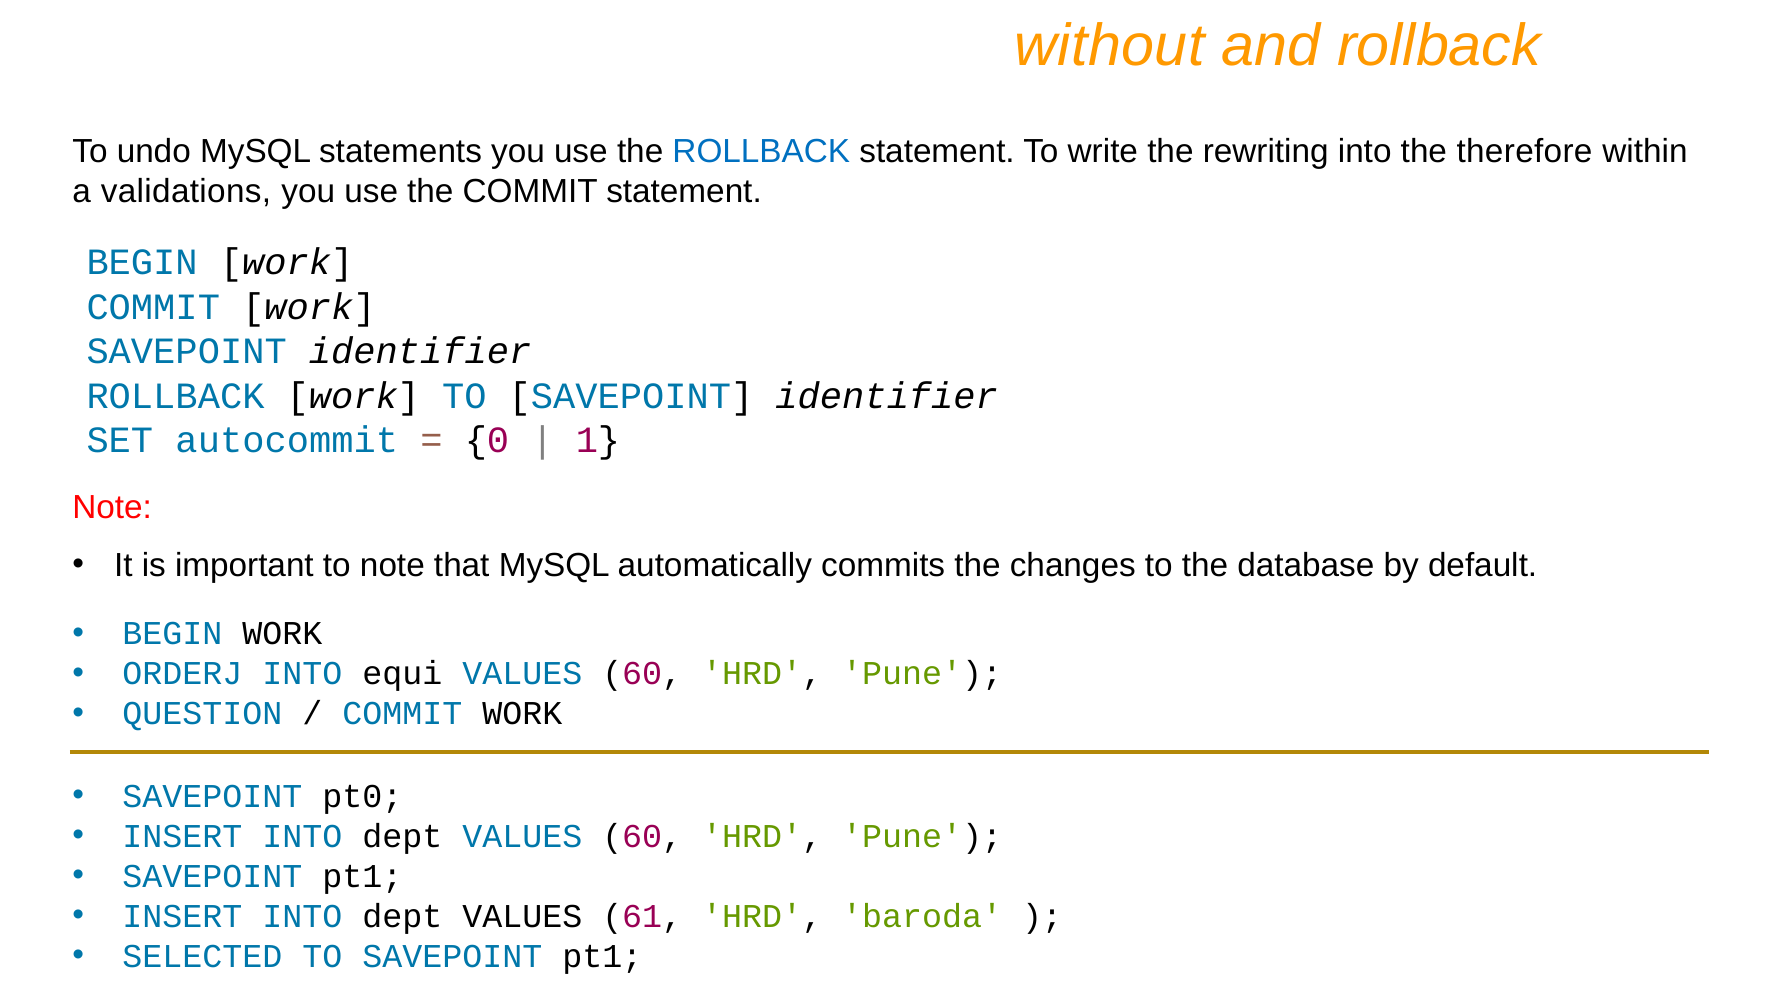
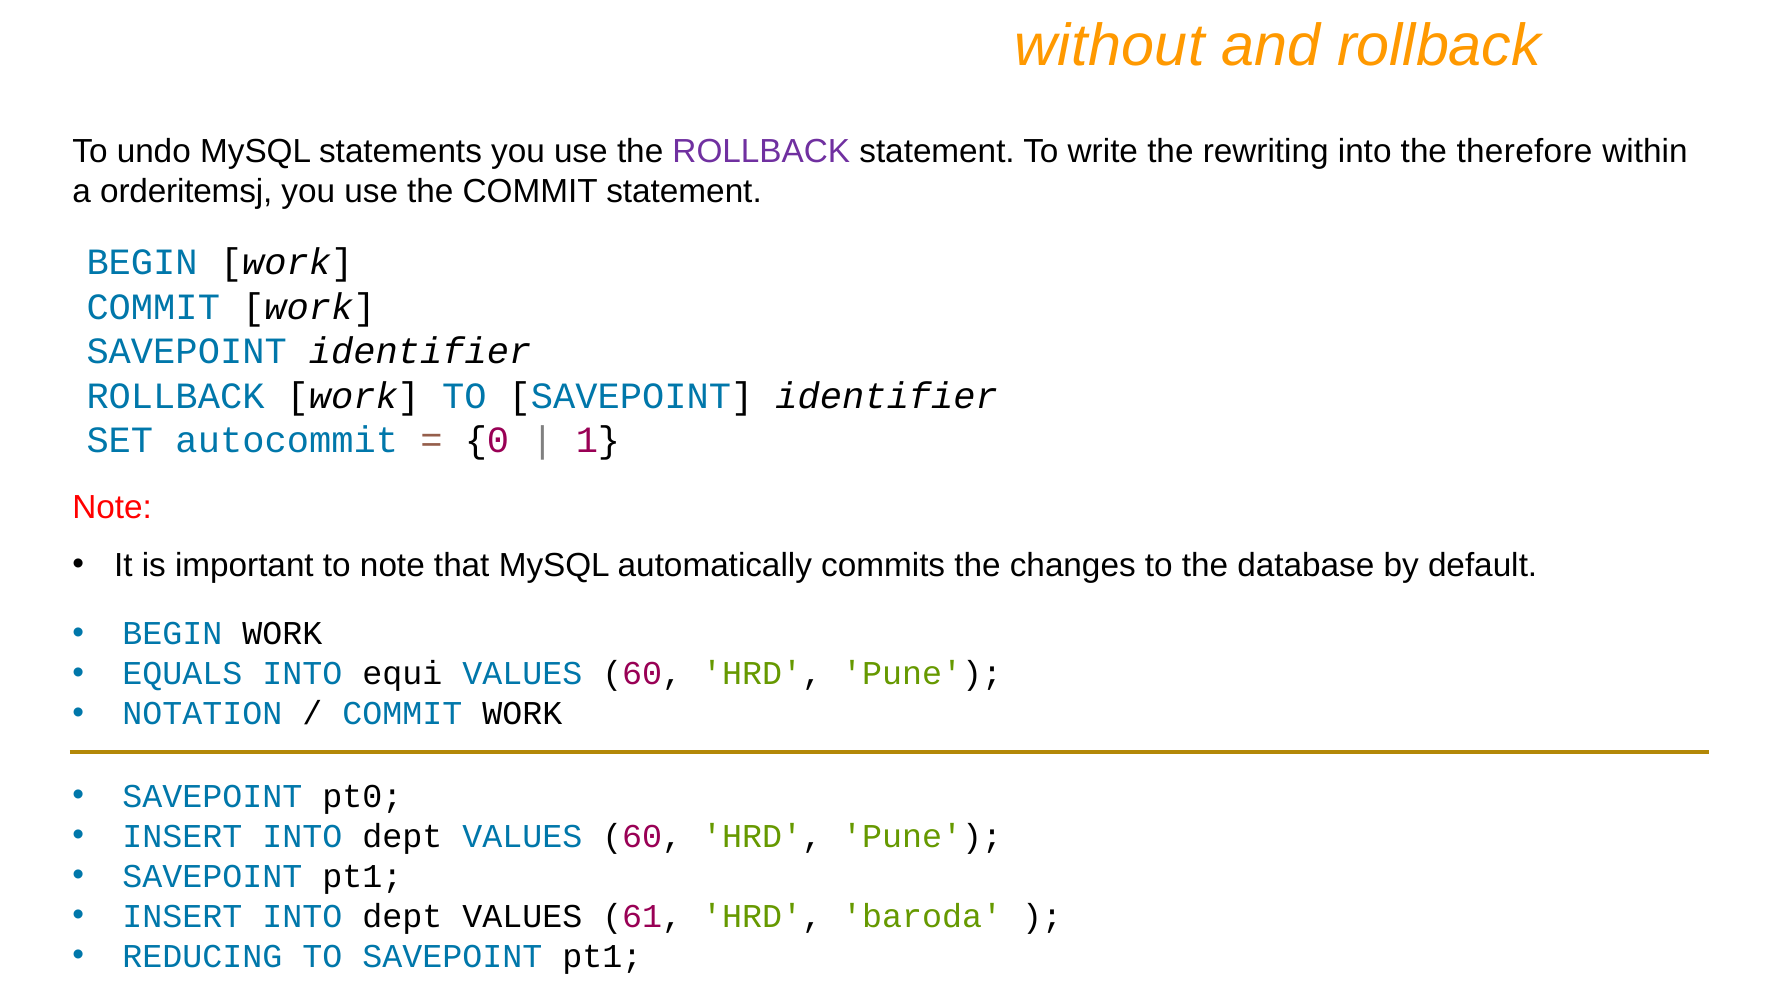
ROLLBACK colour: blue -> purple (761, 151)
validations: validations -> orderitemsj (186, 191)
ORDERJ: ORDERJ -> EQUALS (182, 674)
QUESTION: QUESTION -> NOTATION (202, 714)
SELECTED: SELECTED -> REDUCING (202, 956)
